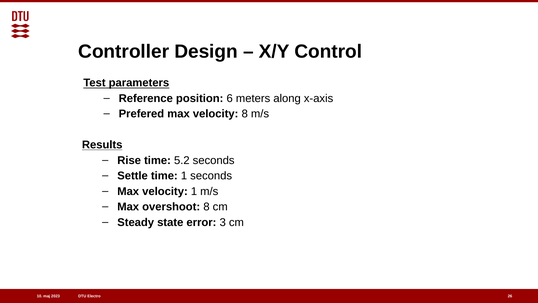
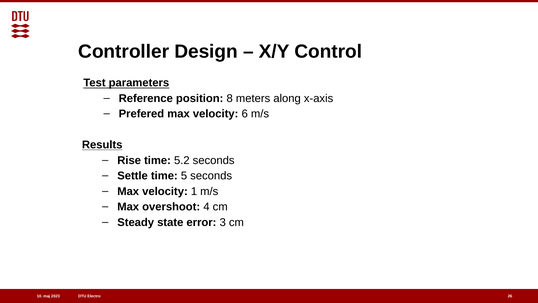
6: 6 -> 8 (230, 98)
velocity 8: 8 -> 6 (245, 114)
time 1: 1 -> 5 (184, 176)
overshoot 8: 8 -> 4 (206, 207)
